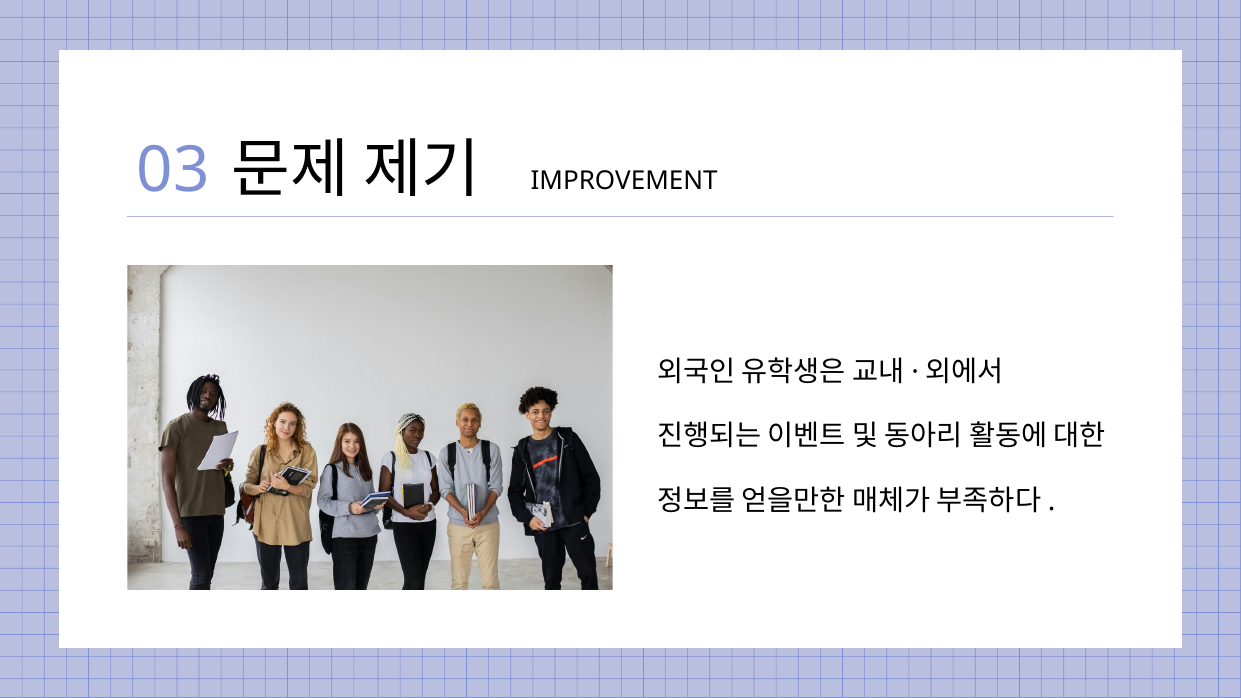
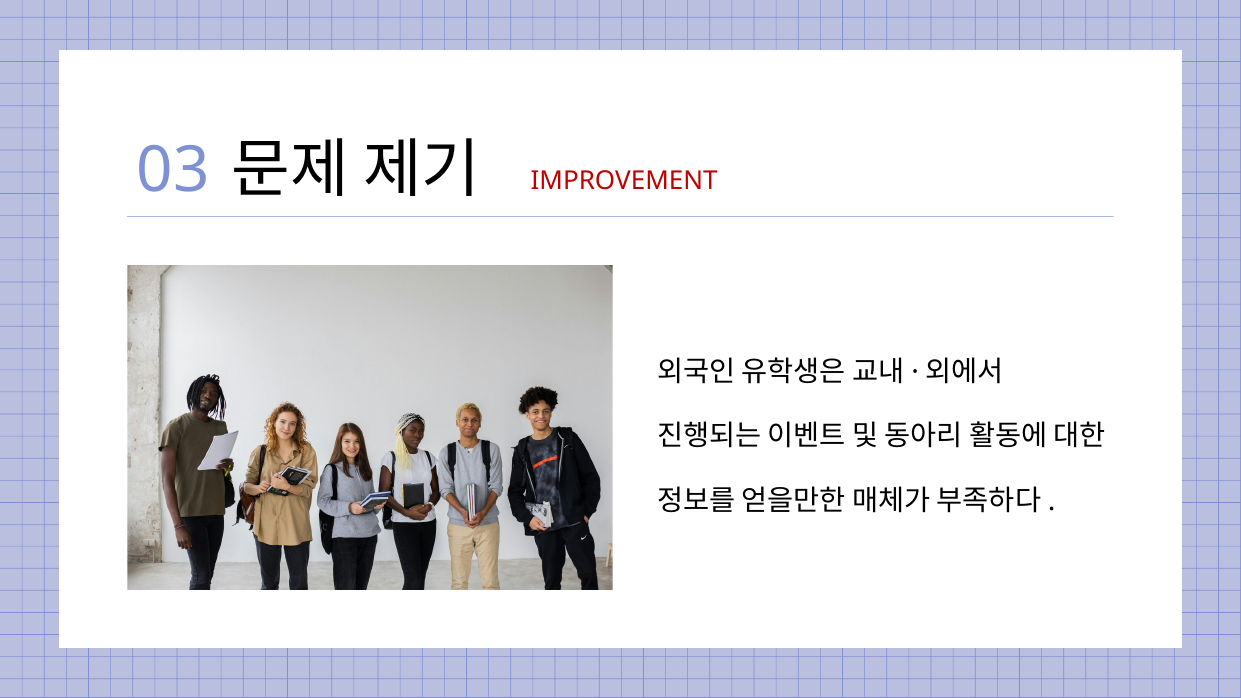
IMPROVEMENT colour: black -> red (624, 181)
